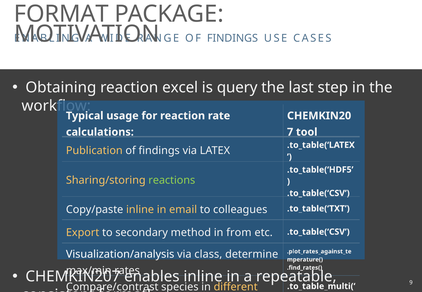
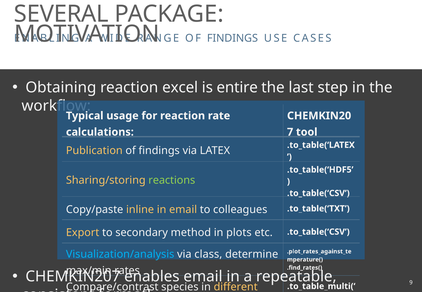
FORMAT: FORMAT -> SEVERAL (61, 14)
query: query -> entire (237, 88)
from: from -> plots (239, 233)
Visualization/analysis colour: white -> light blue (120, 255)
enables inline: inline -> email (203, 277)
